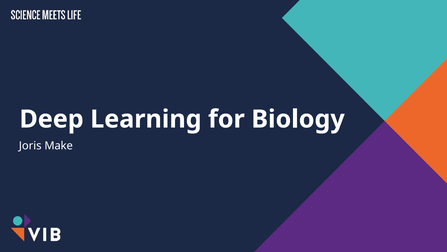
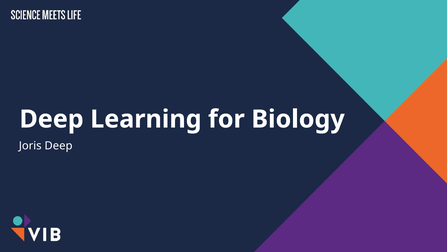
Joris Make: Make -> Deep (59, 145)
